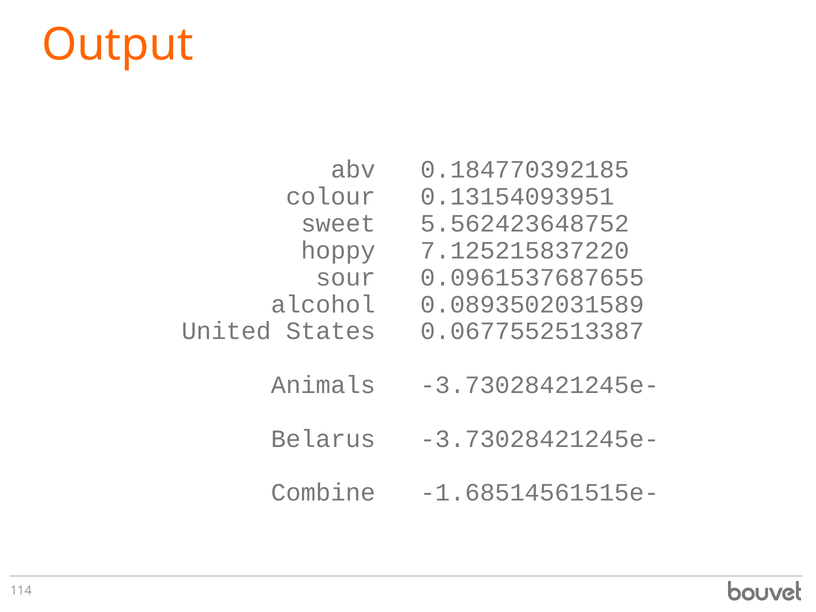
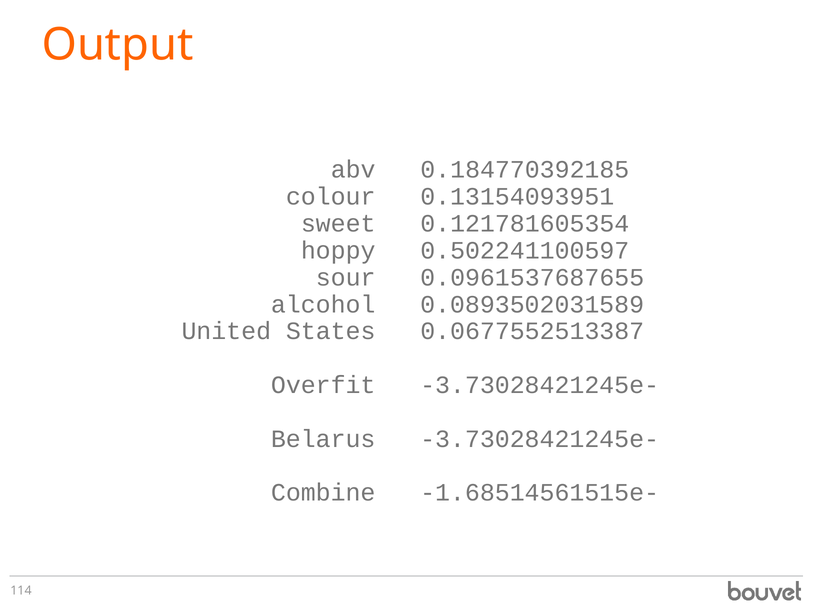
5.562423648752: 5.562423648752 -> 0.121781605354 (525, 224)
7.125215837220: 7.125215837220 -> 0.502241100597 (525, 250)
Animals: Animals -> Overfit (323, 385)
